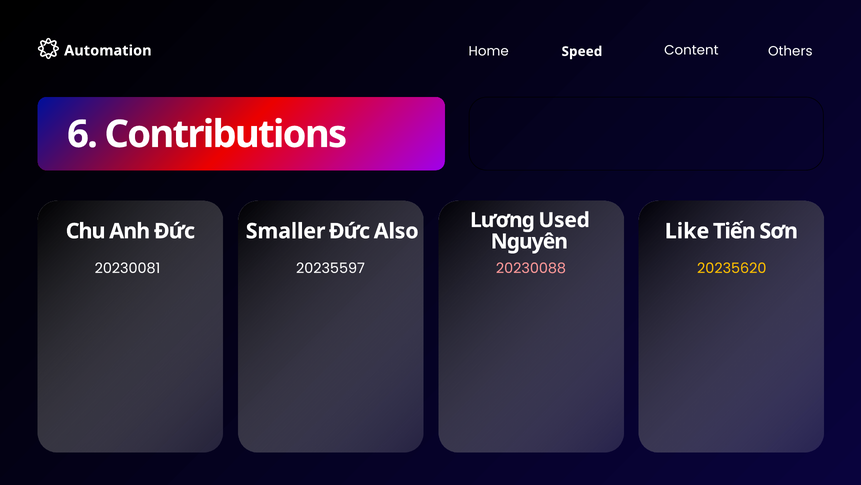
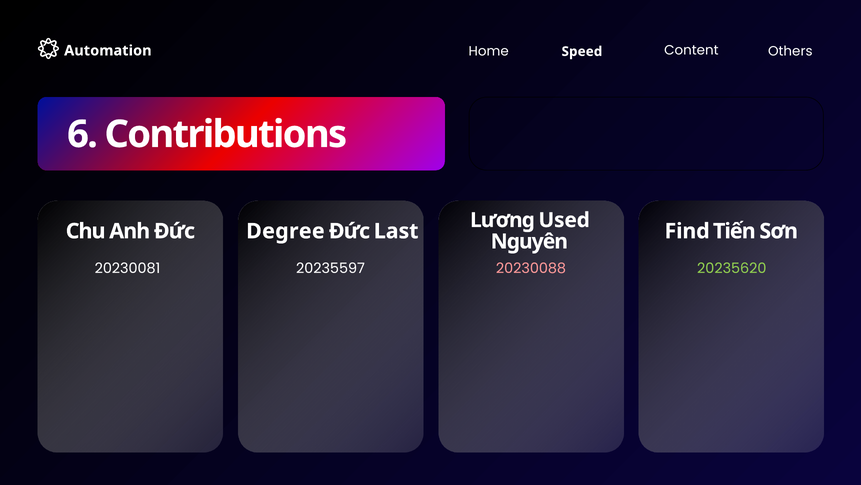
Smaller: Smaller -> Degree (285, 231)
Also: Also -> Last (396, 231)
Like: Like -> Find (687, 231)
20235620 colour: yellow -> light green (732, 268)
